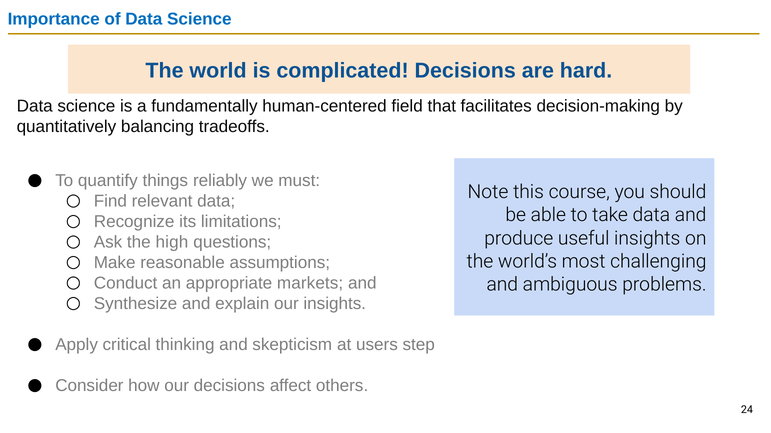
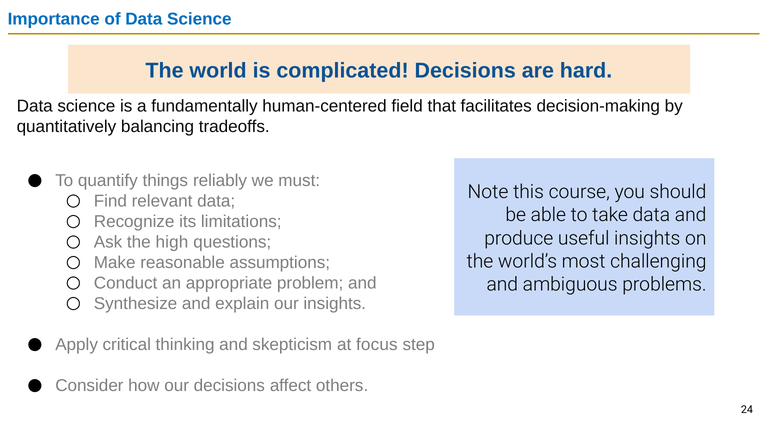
markets: markets -> problem (310, 284)
users: users -> focus (377, 345)
